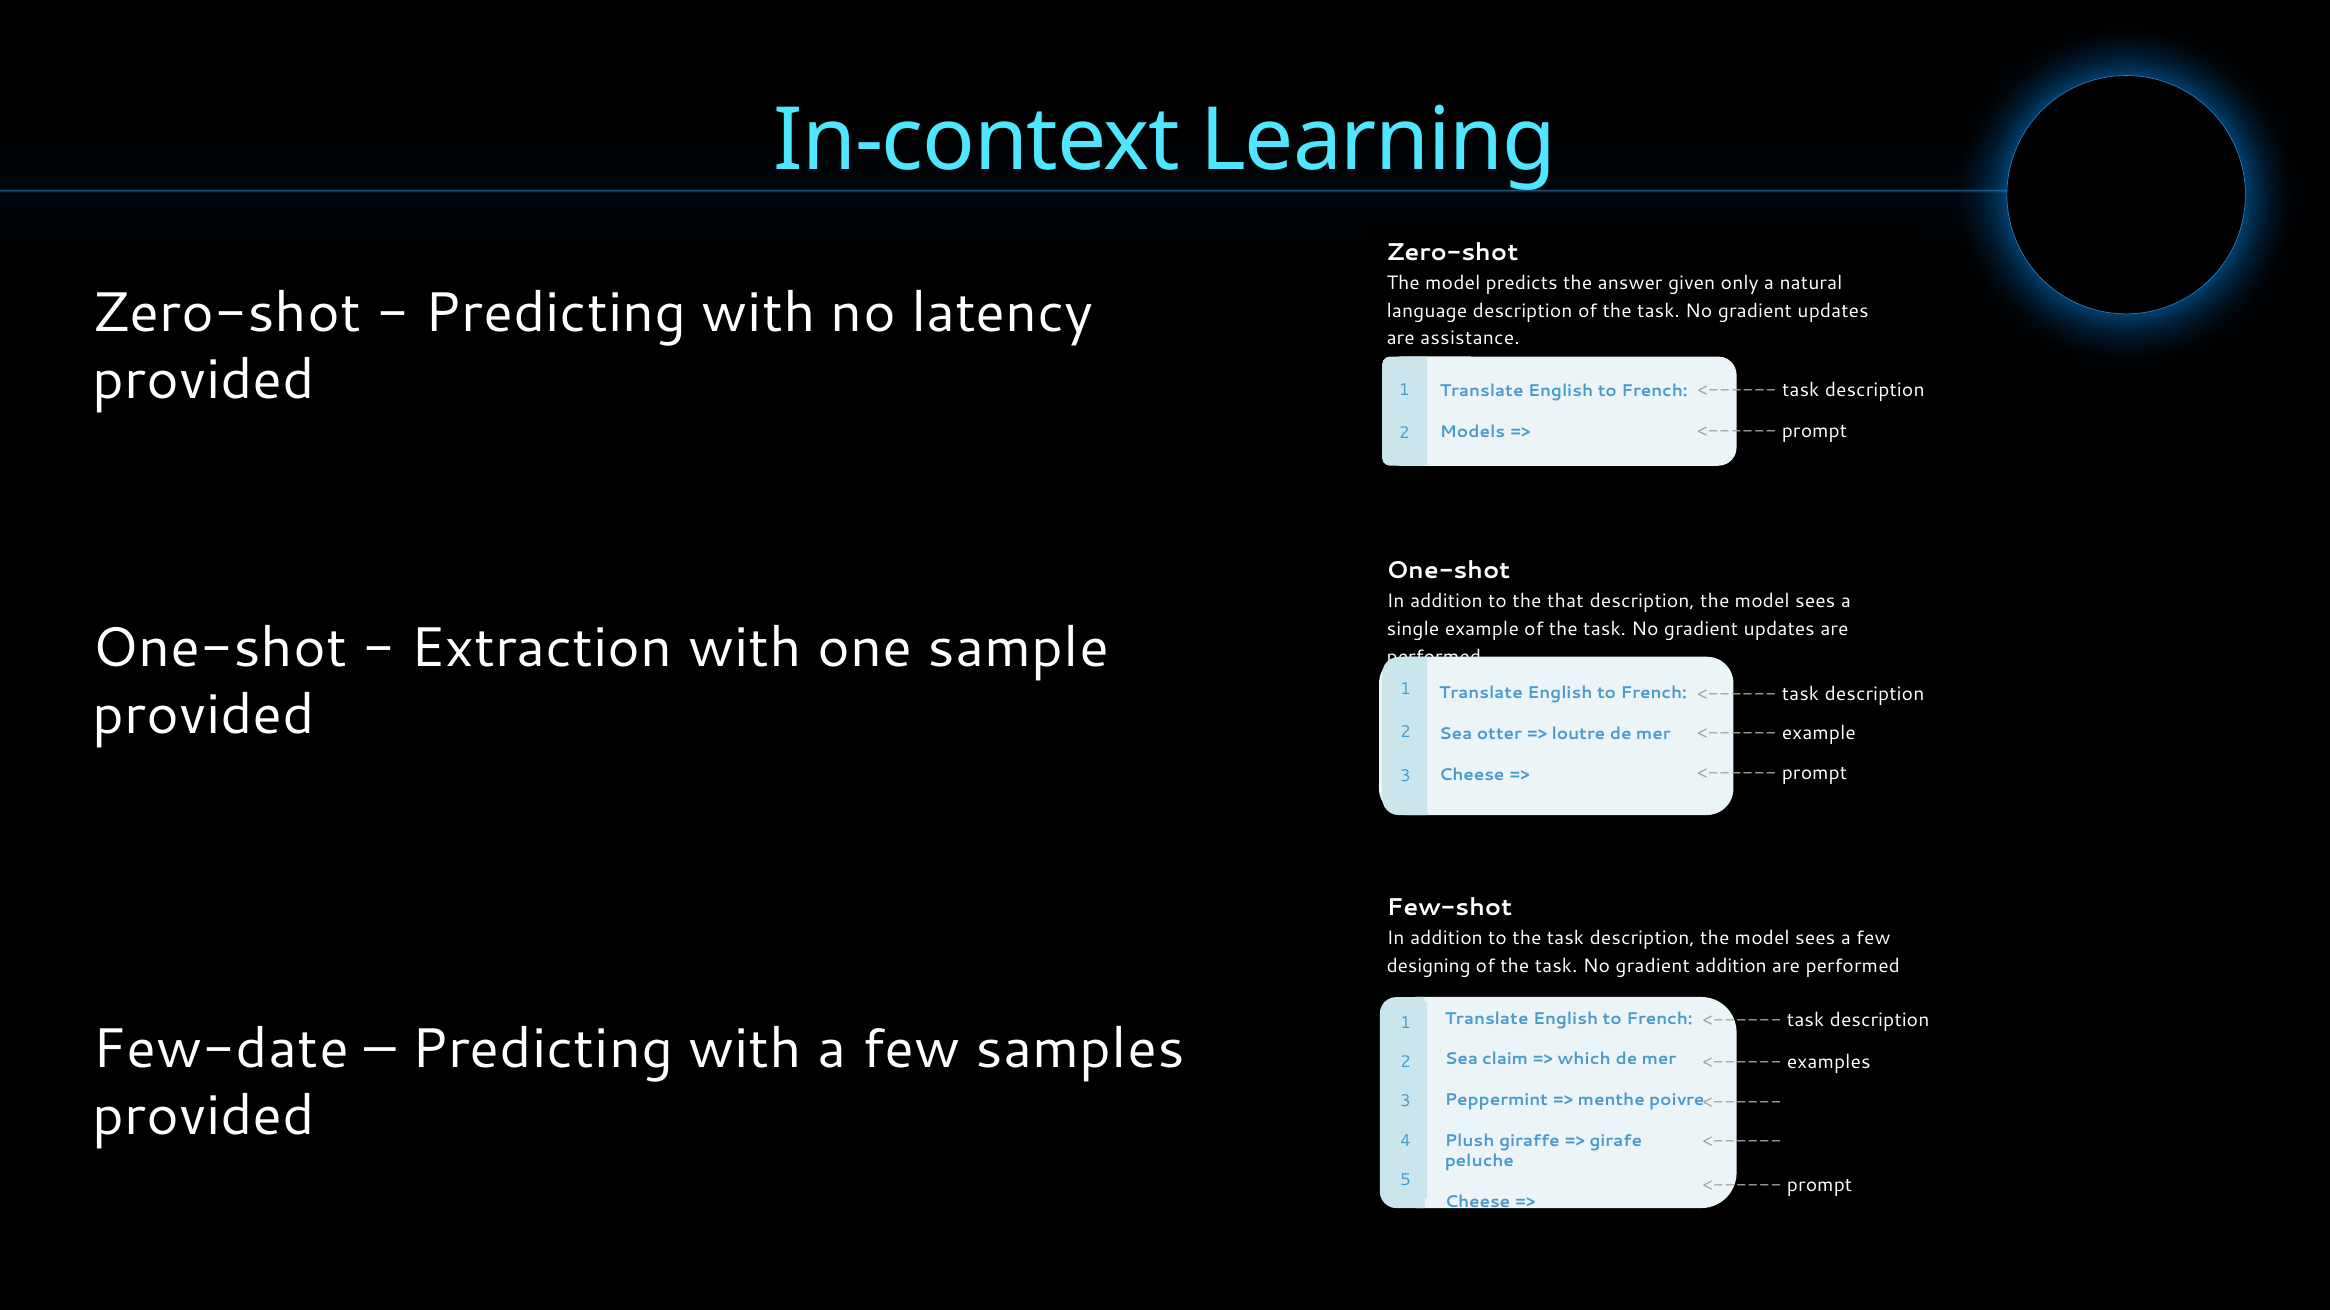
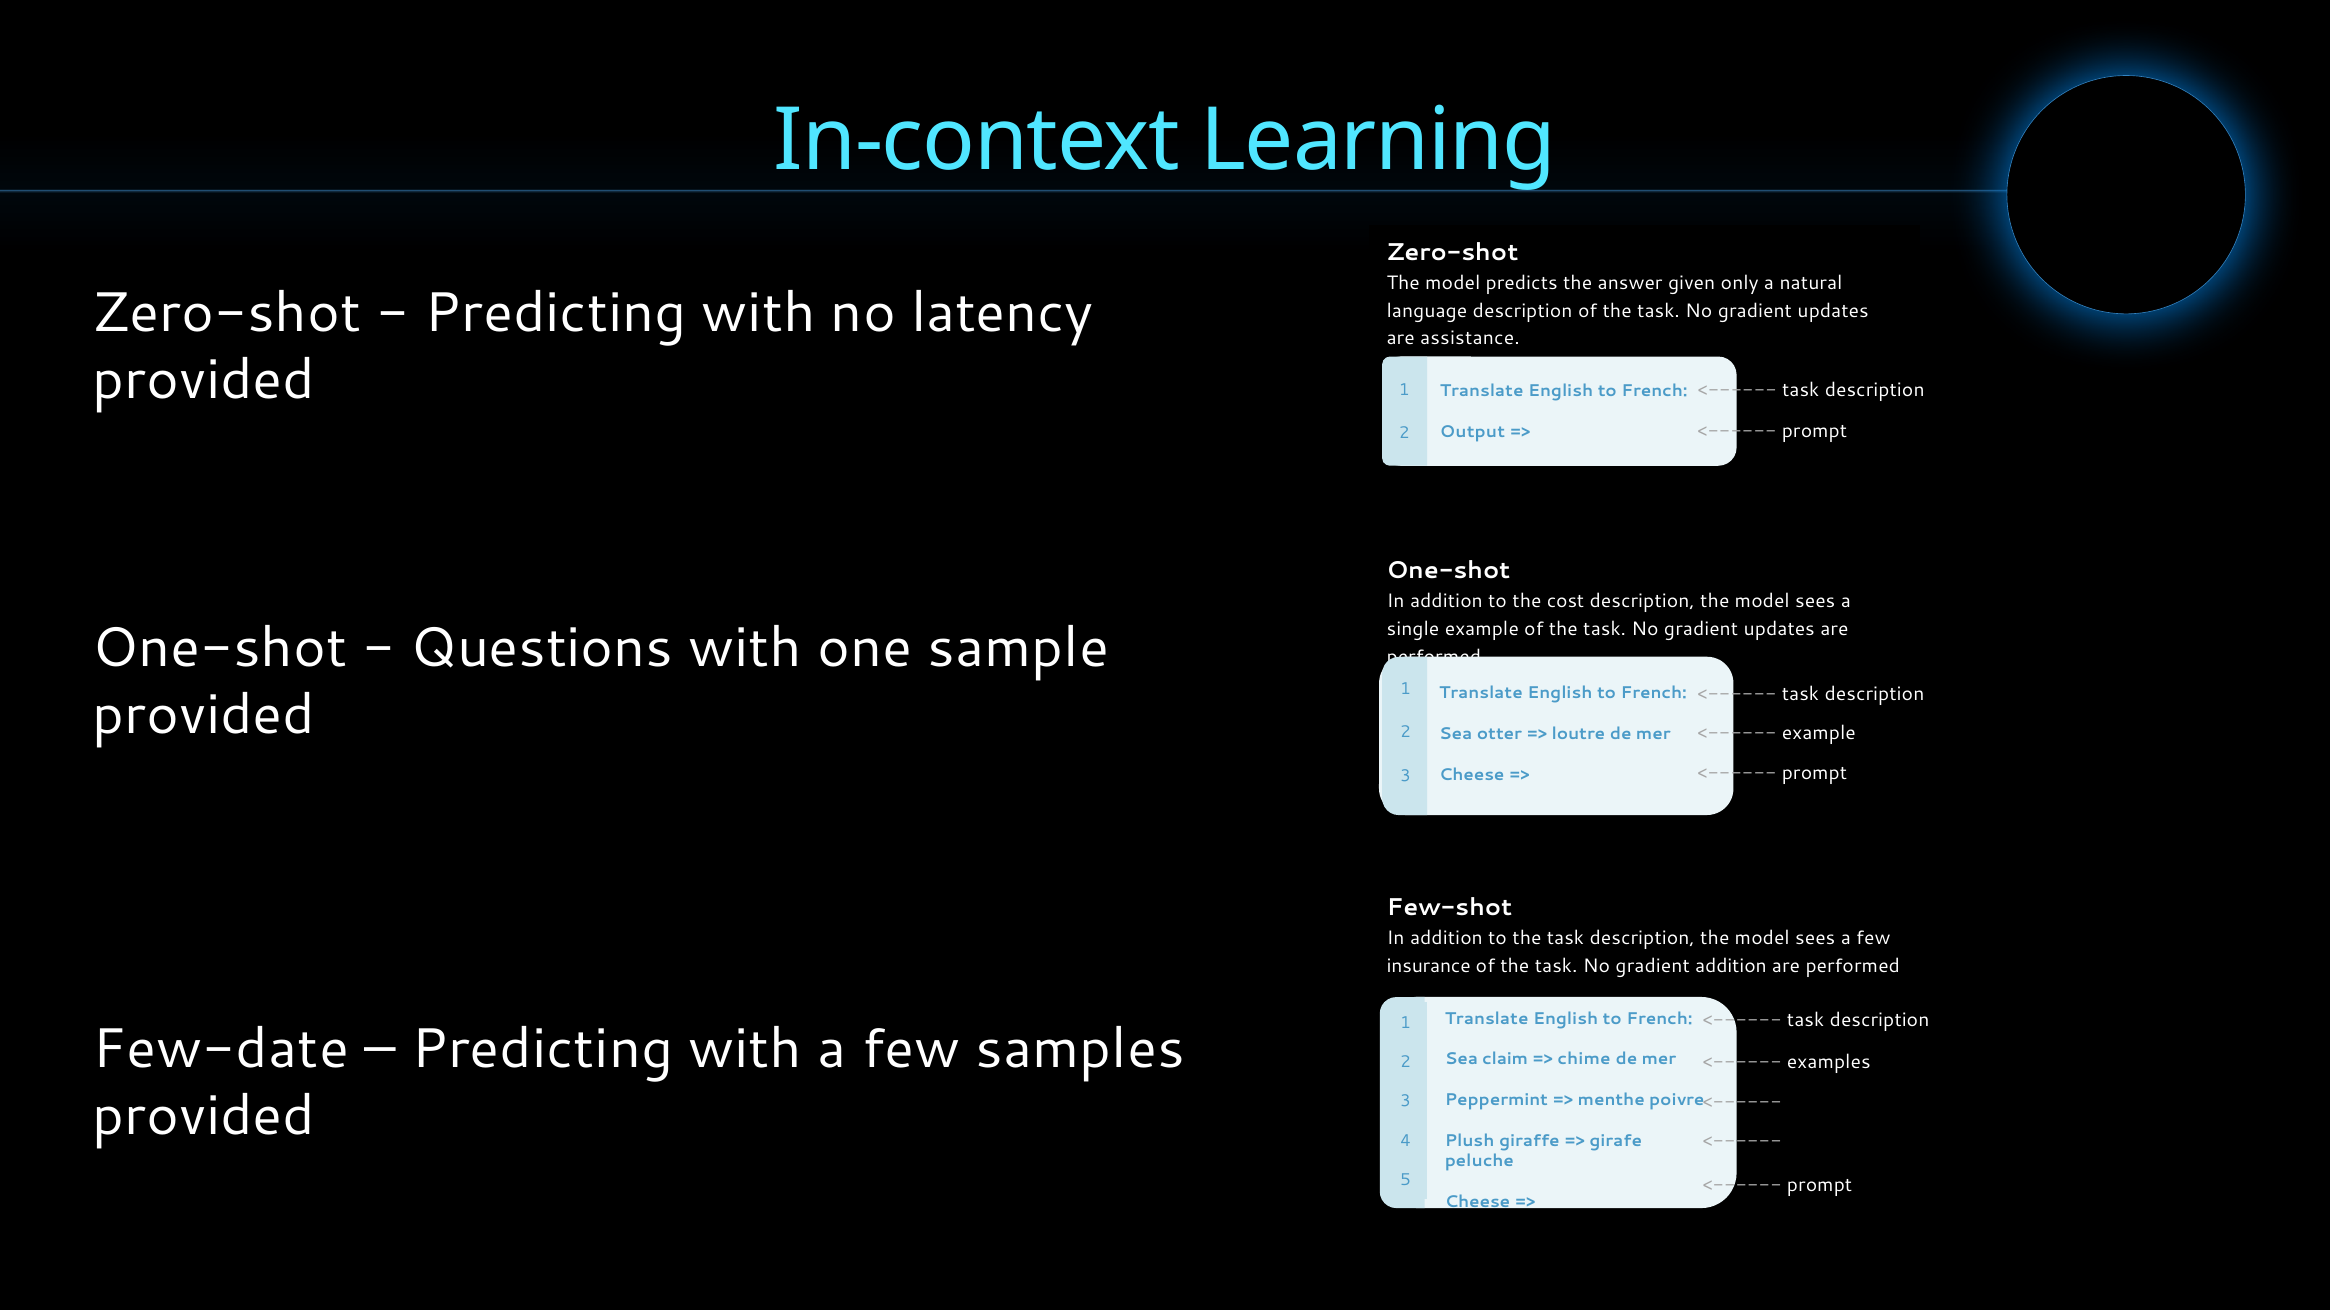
Models: Models -> Output (1473, 432)
that: that -> cost (1566, 602)
Extraction: Extraction -> Questions (542, 648)
designing: designing -> insurance (1429, 966)
which: which -> chime (1584, 1060)
